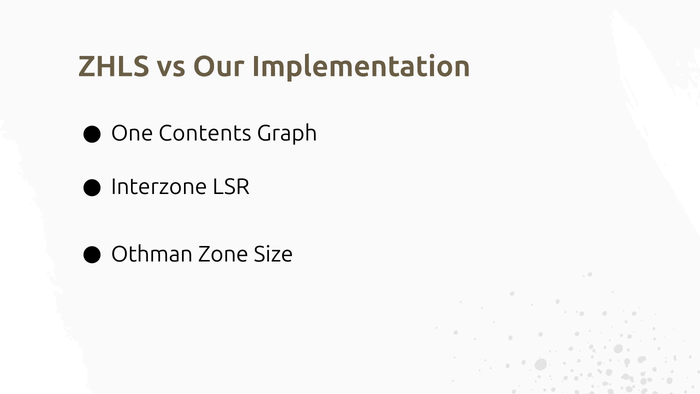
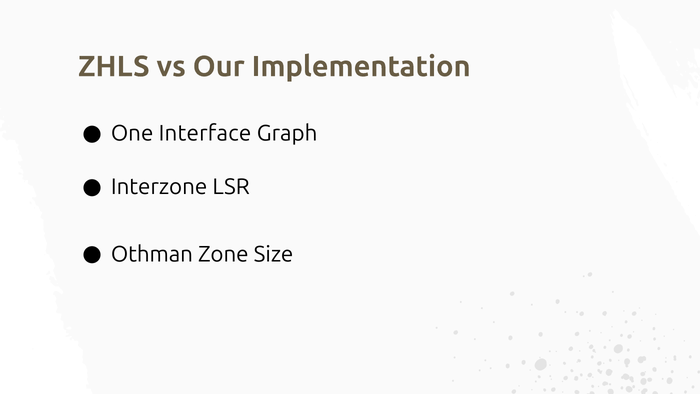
Contents: Contents -> Interface (205, 133)
